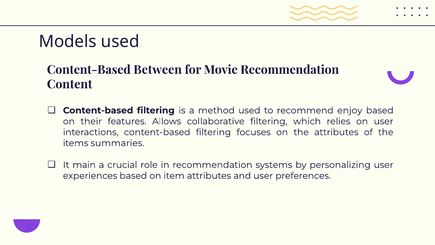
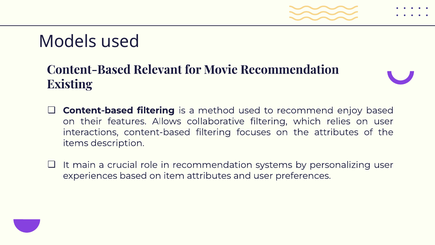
Between: Between -> Relevant (158, 70)
Content: Content -> Existing (70, 84)
summaries: summaries -> description (117, 143)
